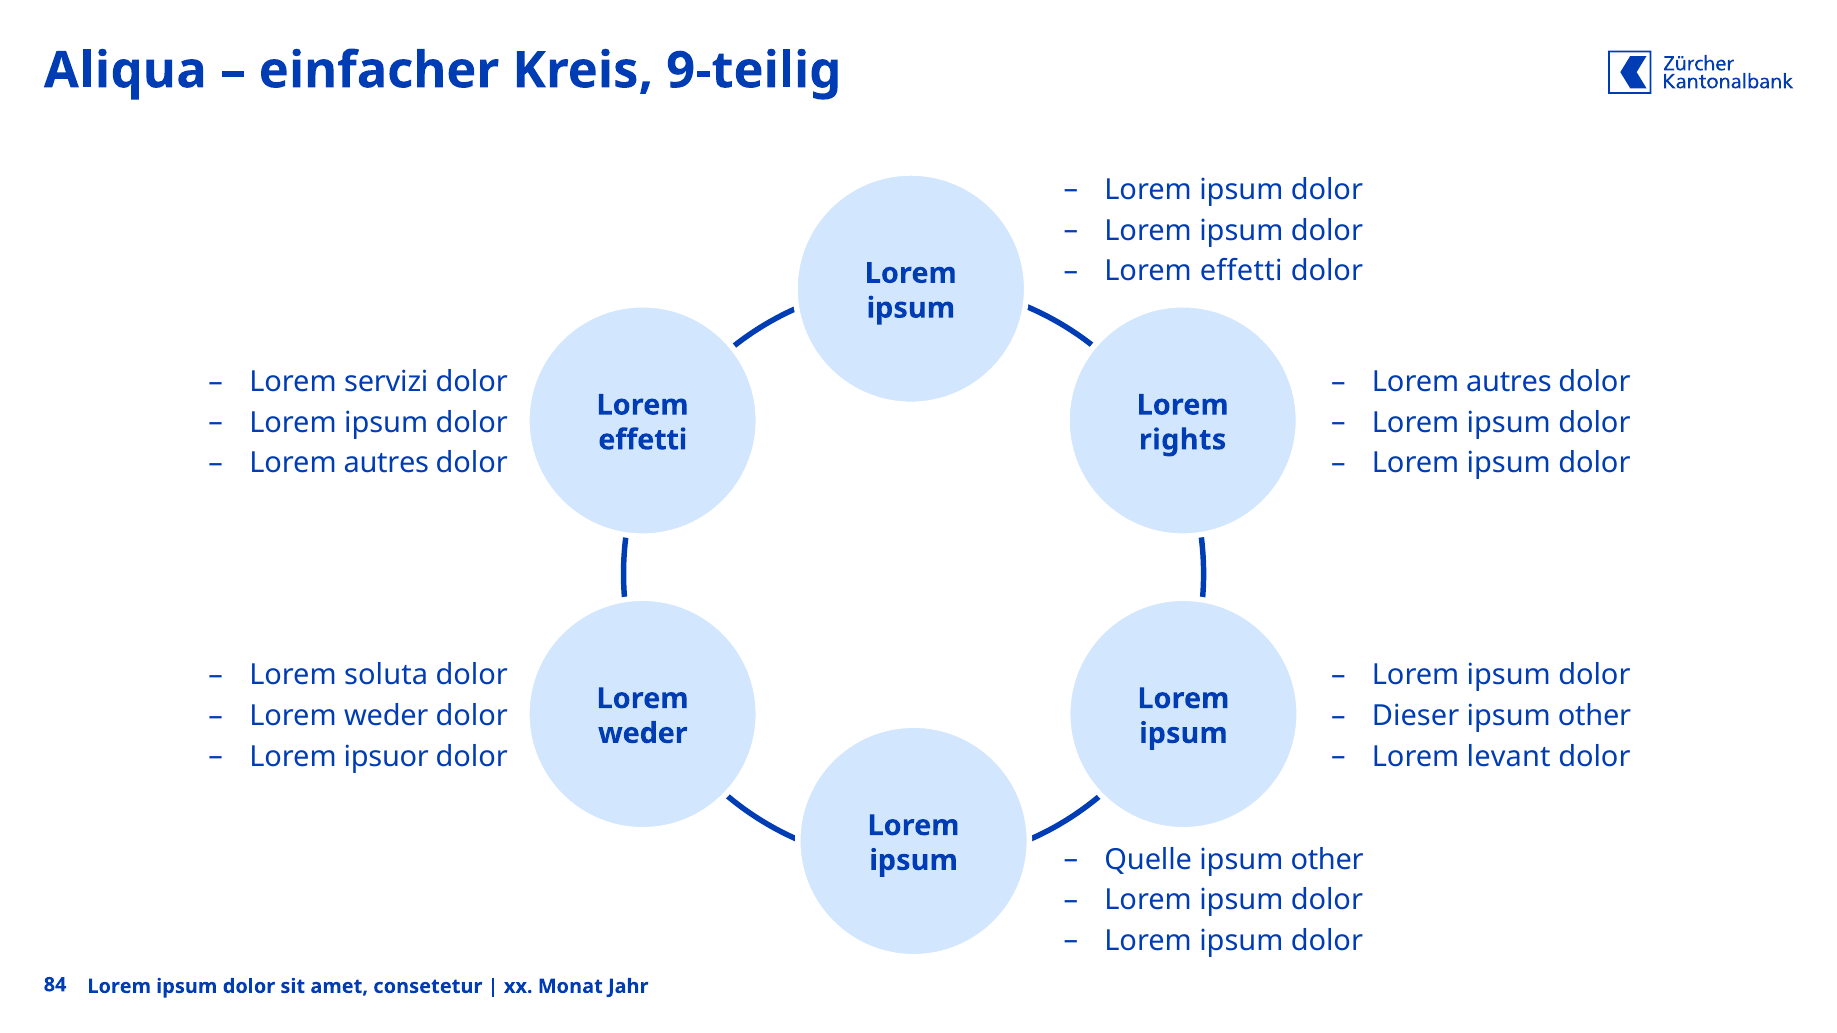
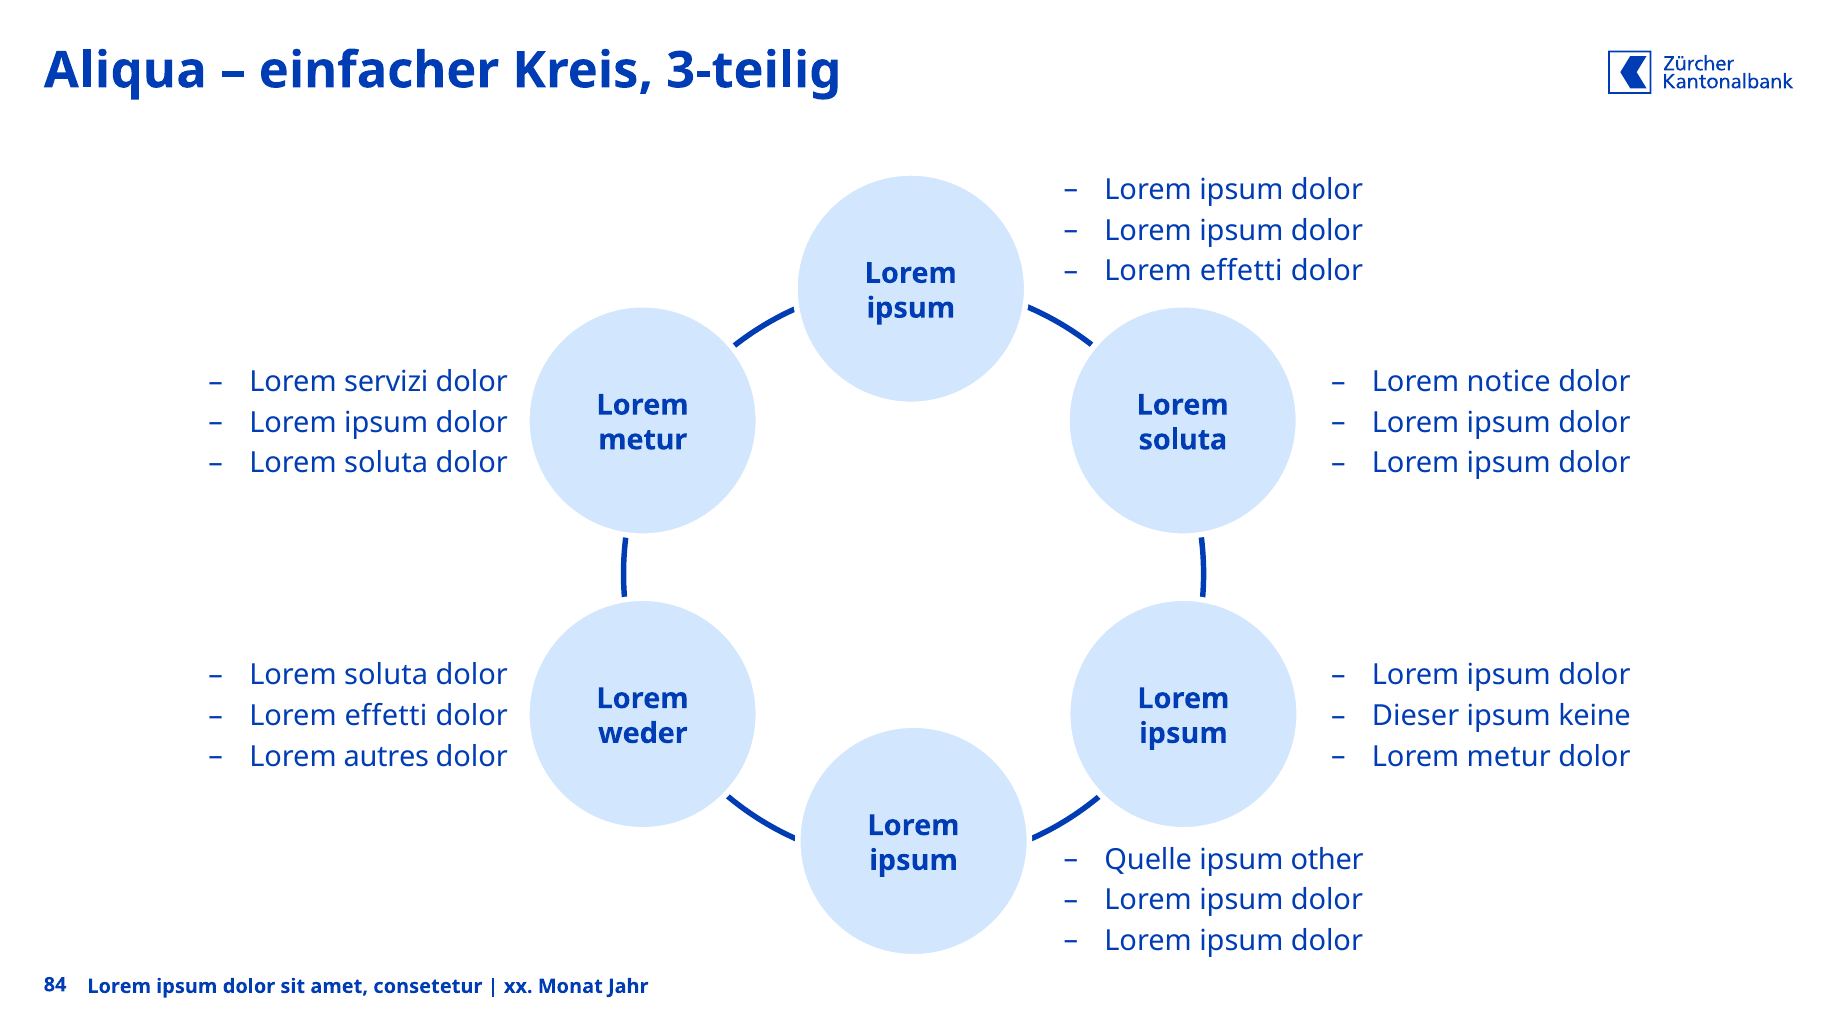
9-teilig: 9-teilig -> 3-teilig (754, 71)
autres: autres -> notice (1509, 382)
effetti: effetti -> metur (643, 440)
rights: rights -> soluta (1183, 440)
autres: autres -> soluta (386, 463)
weder: weder -> effetti (386, 716)
other: other -> keine (1595, 716)
ipsuor: ipsuor -> autres (386, 757)
levant: levant -> metur (1509, 757)
